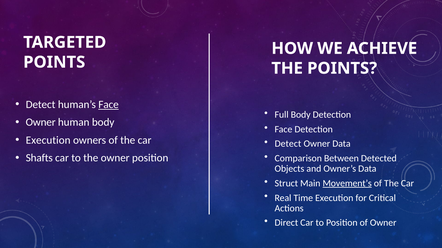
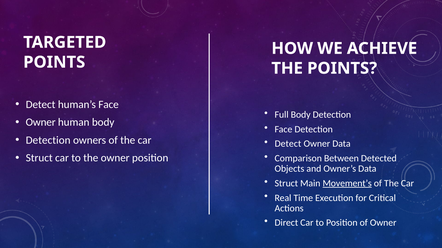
Face underline: present -> none (109, 105)
Execution: Execution -> Detection (48, 141)
Shafts: Shafts -> Struct (39, 158)
